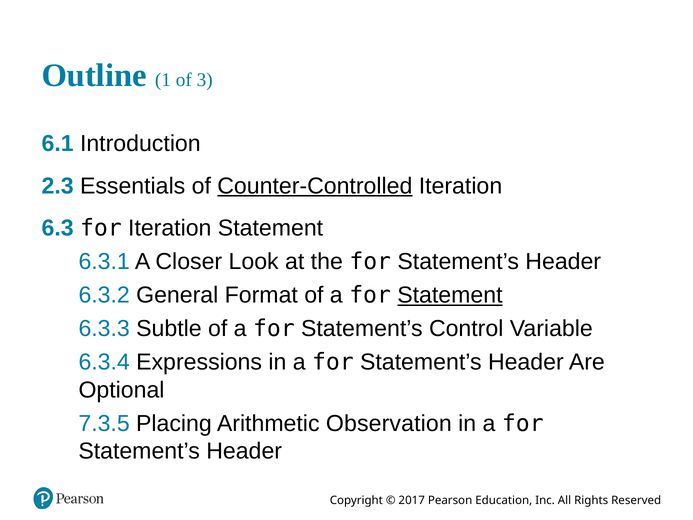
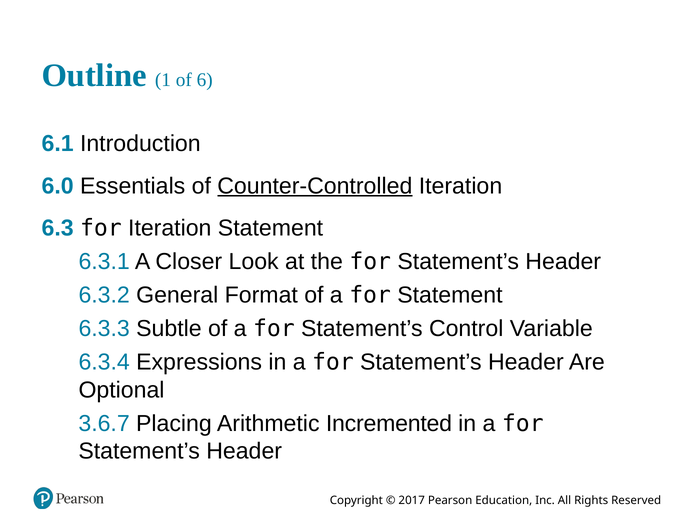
3: 3 -> 6 (205, 80)
2.3: 2.3 -> 6.0 (58, 186)
Statement underline: present -> none (450, 295)
7.3.5: 7.3.5 -> 3.6.7 (104, 423)
Observation: Observation -> Incremented (389, 423)
